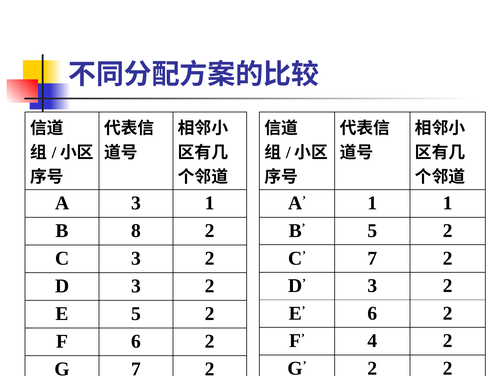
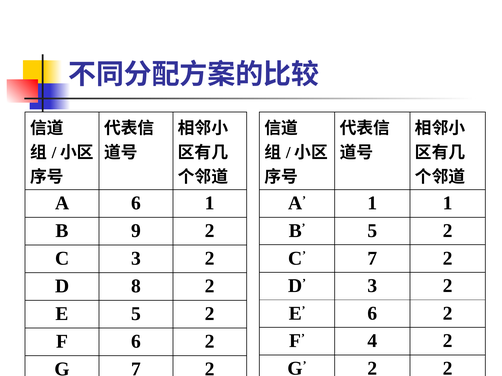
A 3: 3 -> 6 (136, 203)
8: 8 -> 9 (136, 231)
3: 3 -> 8 (136, 287)
